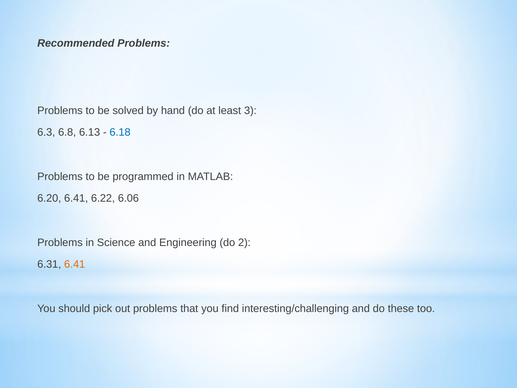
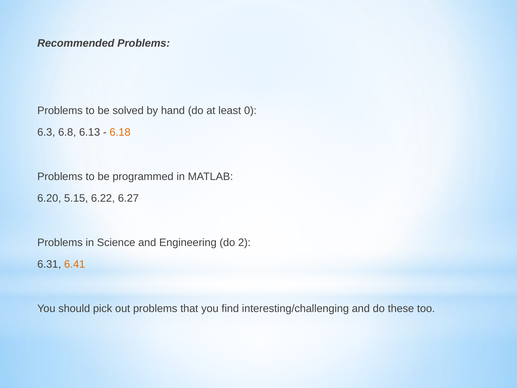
3: 3 -> 0 (250, 110)
6.18 colour: blue -> orange (120, 132)
6.20 6.41: 6.41 -> 5.15 (76, 198)
6.06: 6.06 -> 6.27 (128, 198)
